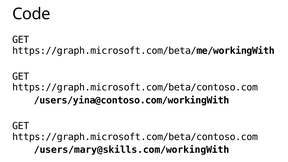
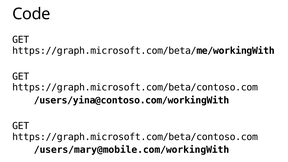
/users/mary@skills.com/workingWith: /users/mary@skills.com/workingWith -> /users/mary@mobile.com/workingWith (132, 150)
